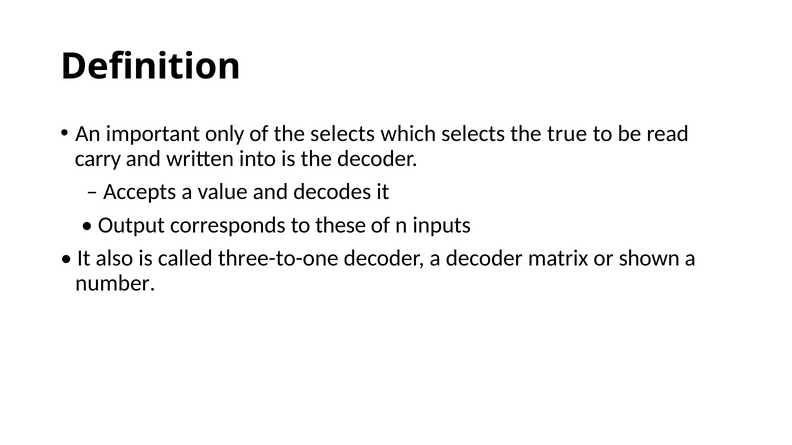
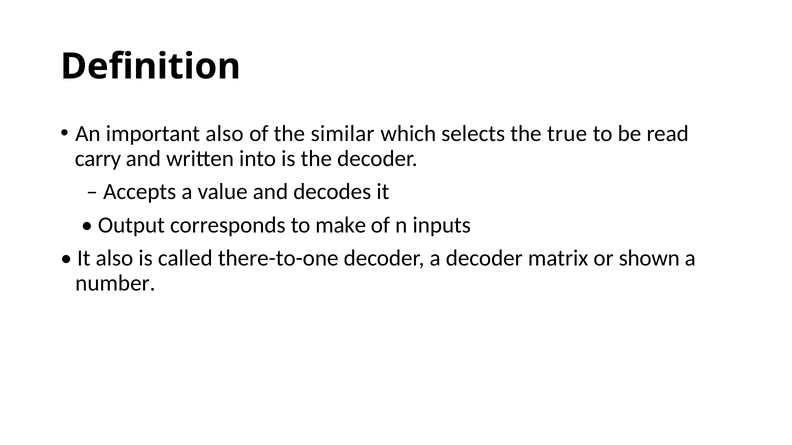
important only: only -> also (225, 134)
the selects: selects -> similar (343, 134)
these: these -> make (341, 225)
three-to-one: three-to-one -> there-to-one (278, 258)
